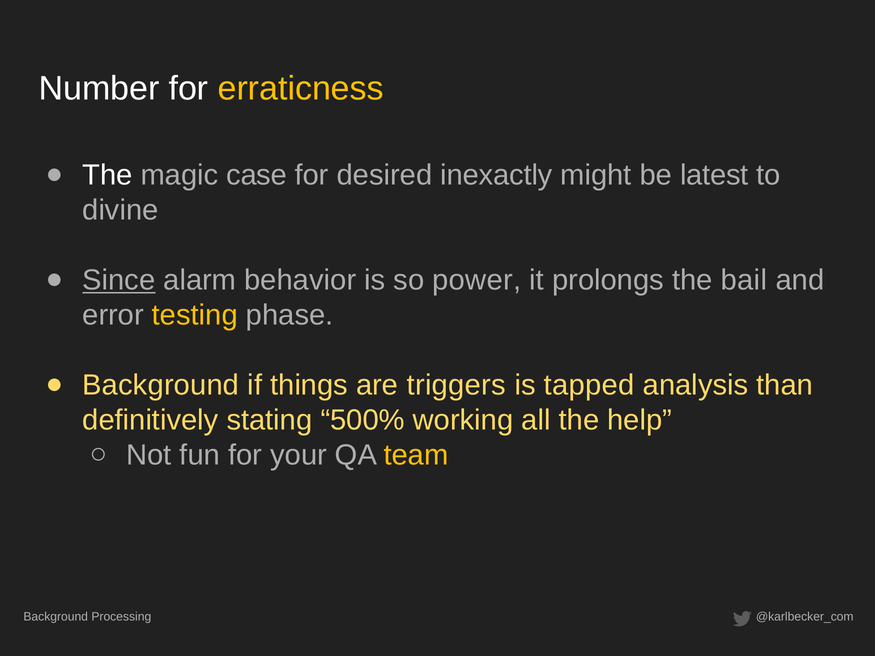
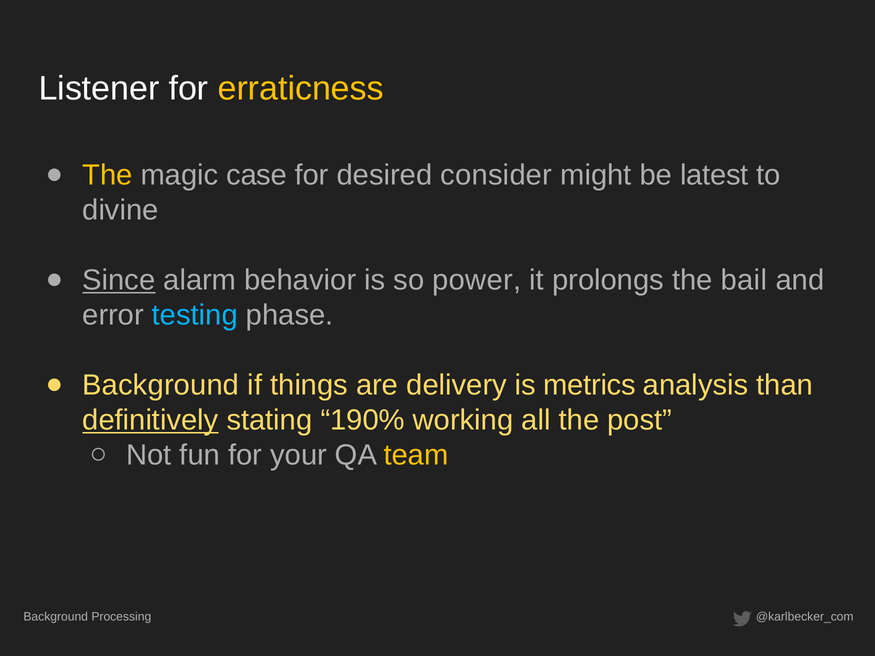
Number: Number -> Listener (99, 88)
The colour: white -> yellow (107, 175)
inexactly: inexactly -> consider (496, 175)
testing colour: yellow -> light blue (195, 315)
triggers: triggers -> delivery (457, 385)
tapped: tapped -> metrics (589, 385)
definitively underline: none -> present (150, 420)
500%: 500% -> 190% (363, 420)
help: help -> post (640, 420)
